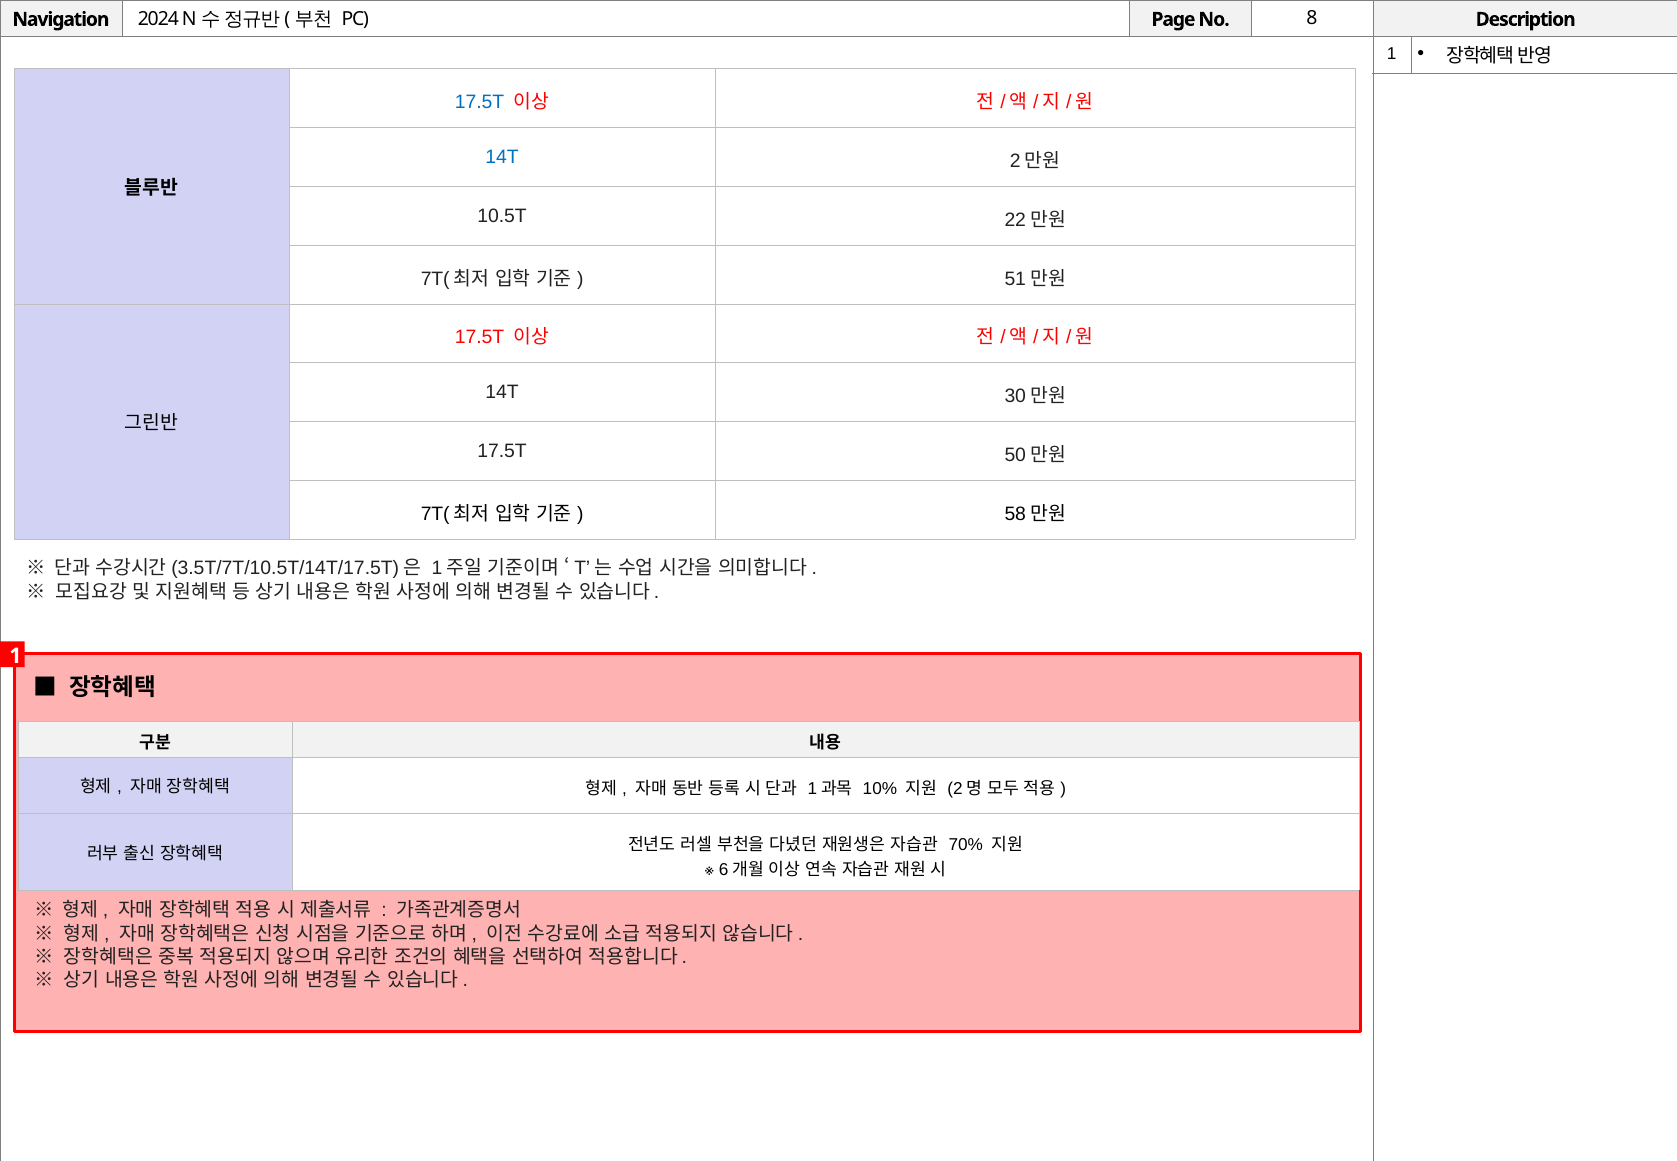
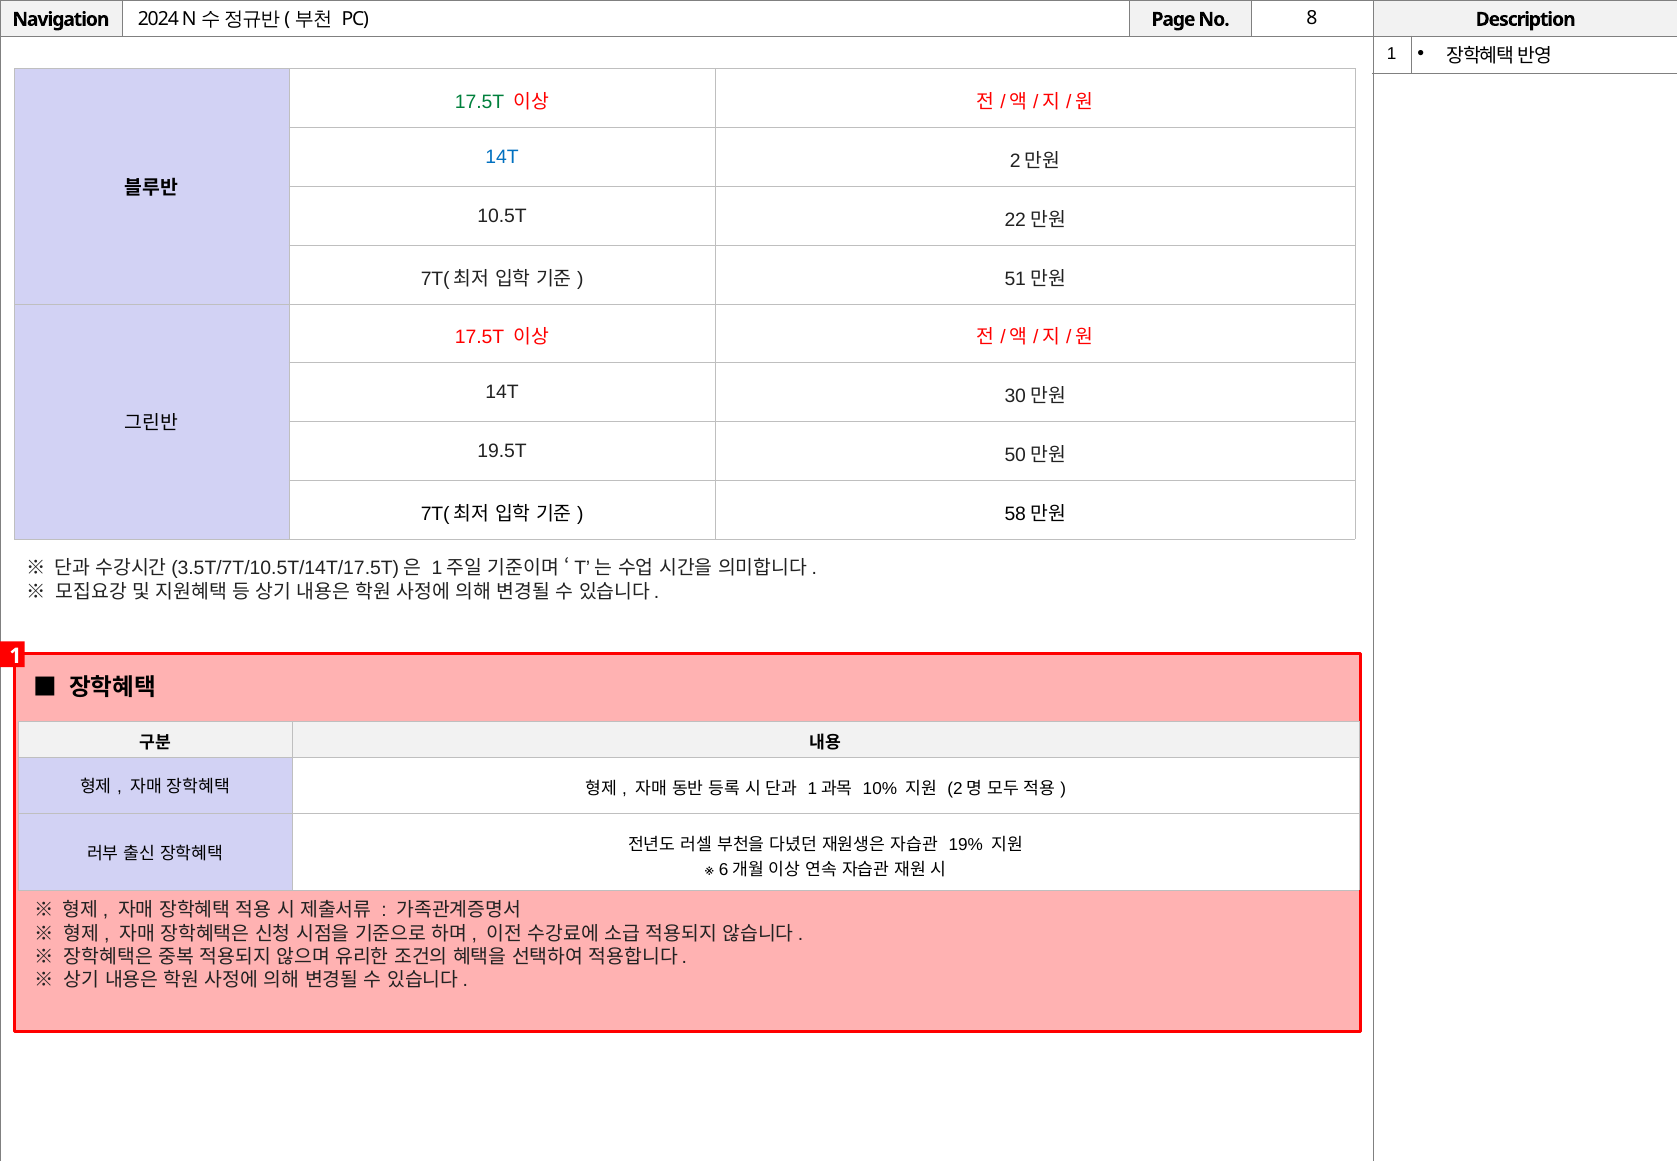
17.5T colour: blue -> green (480, 102)
17.5T: 17.5T -> 19.5T (502, 451)
70%: 70% -> 19% (966, 845)
